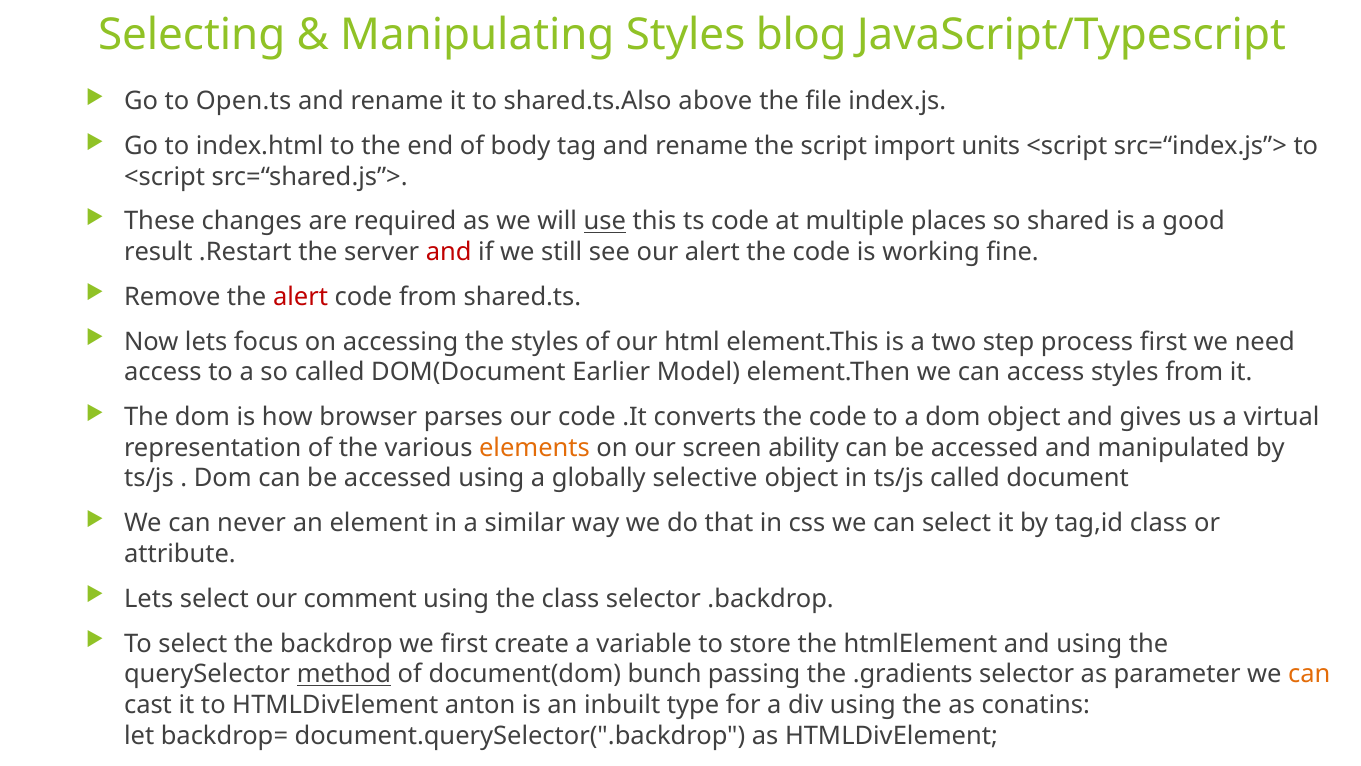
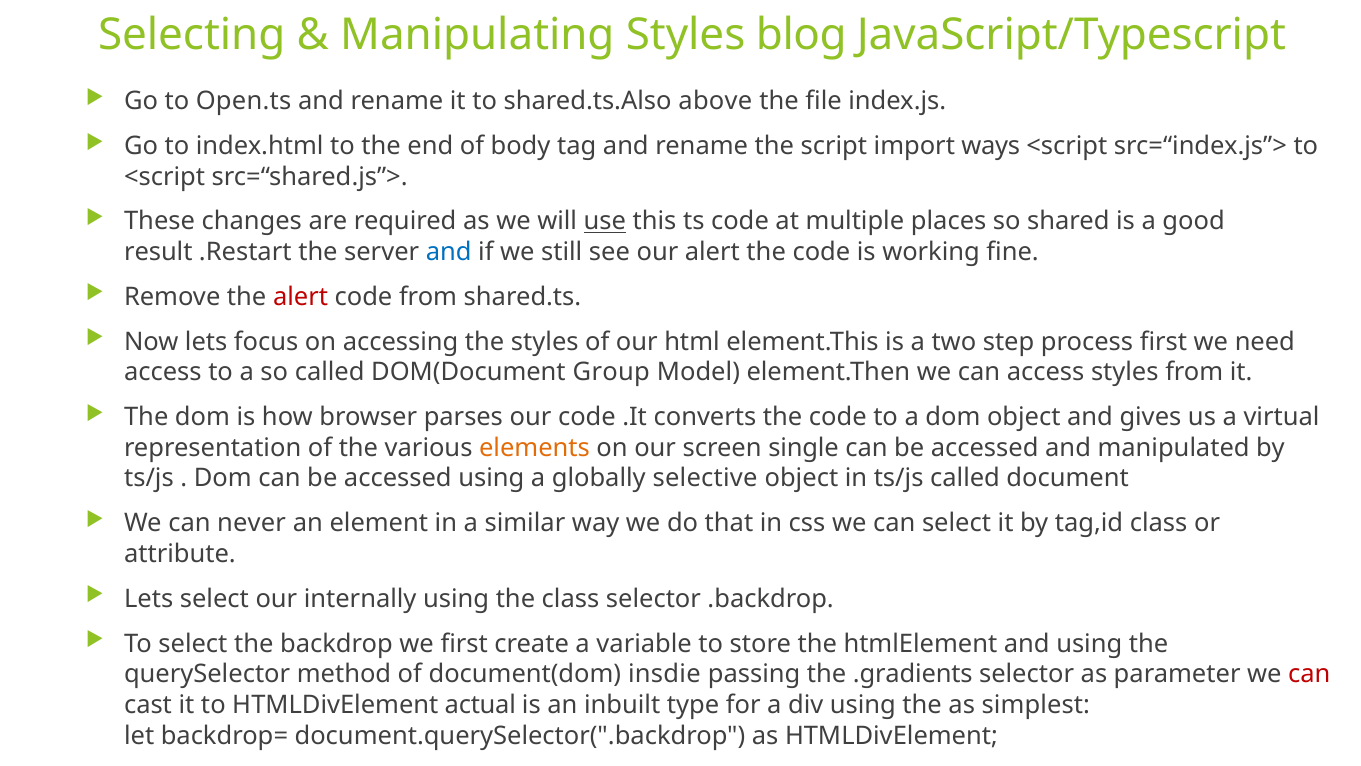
units: units -> ways (991, 146)
and colour: red -> blue (449, 252)
Earlier: Earlier -> Group (611, 372)
ability: ability -> single (804, 448)
comment: comment -> internally (360, 598)
method underline: present -> none (344, 674)
bunch: bunch -> insdie (664, 674)
can colour: orange -> red (1309, 674)
anton: anton -> actual (480, 705)
conatins: conatins -> simplest (1036, 705)
